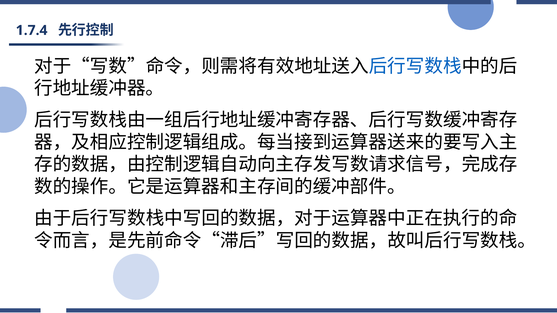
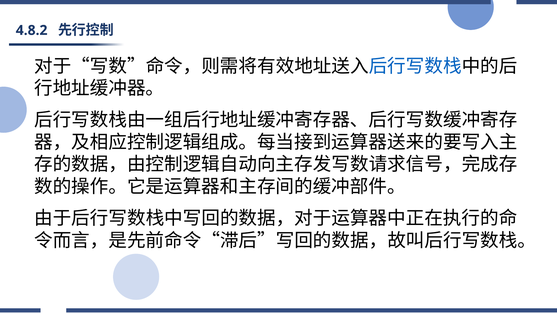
1.7.4: 1.7.4 -> 4.8.2 (32, 30)
